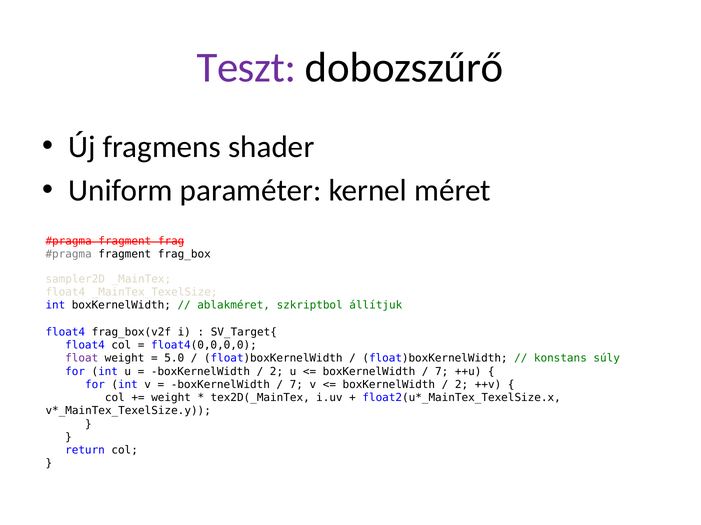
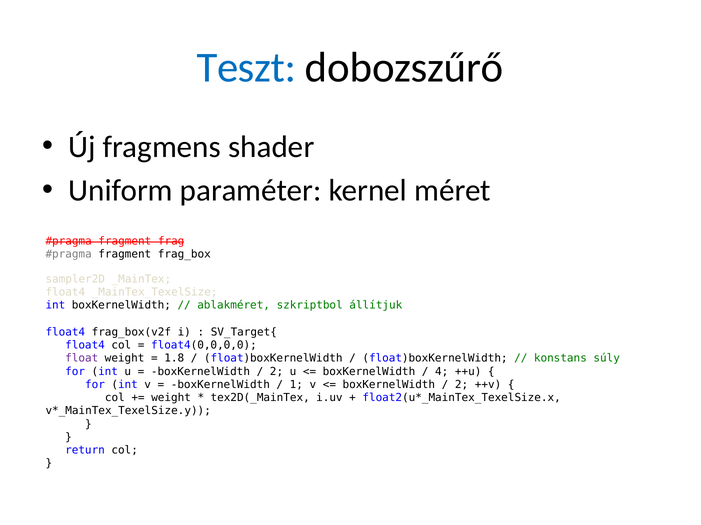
Teszt colour: purple -> blue (246, 68)
5.0: 5.0 -> 1.8 (174, 359)
7: 7 -> 4 (442, 372)
7: 7 -> 1 (296, 385)
